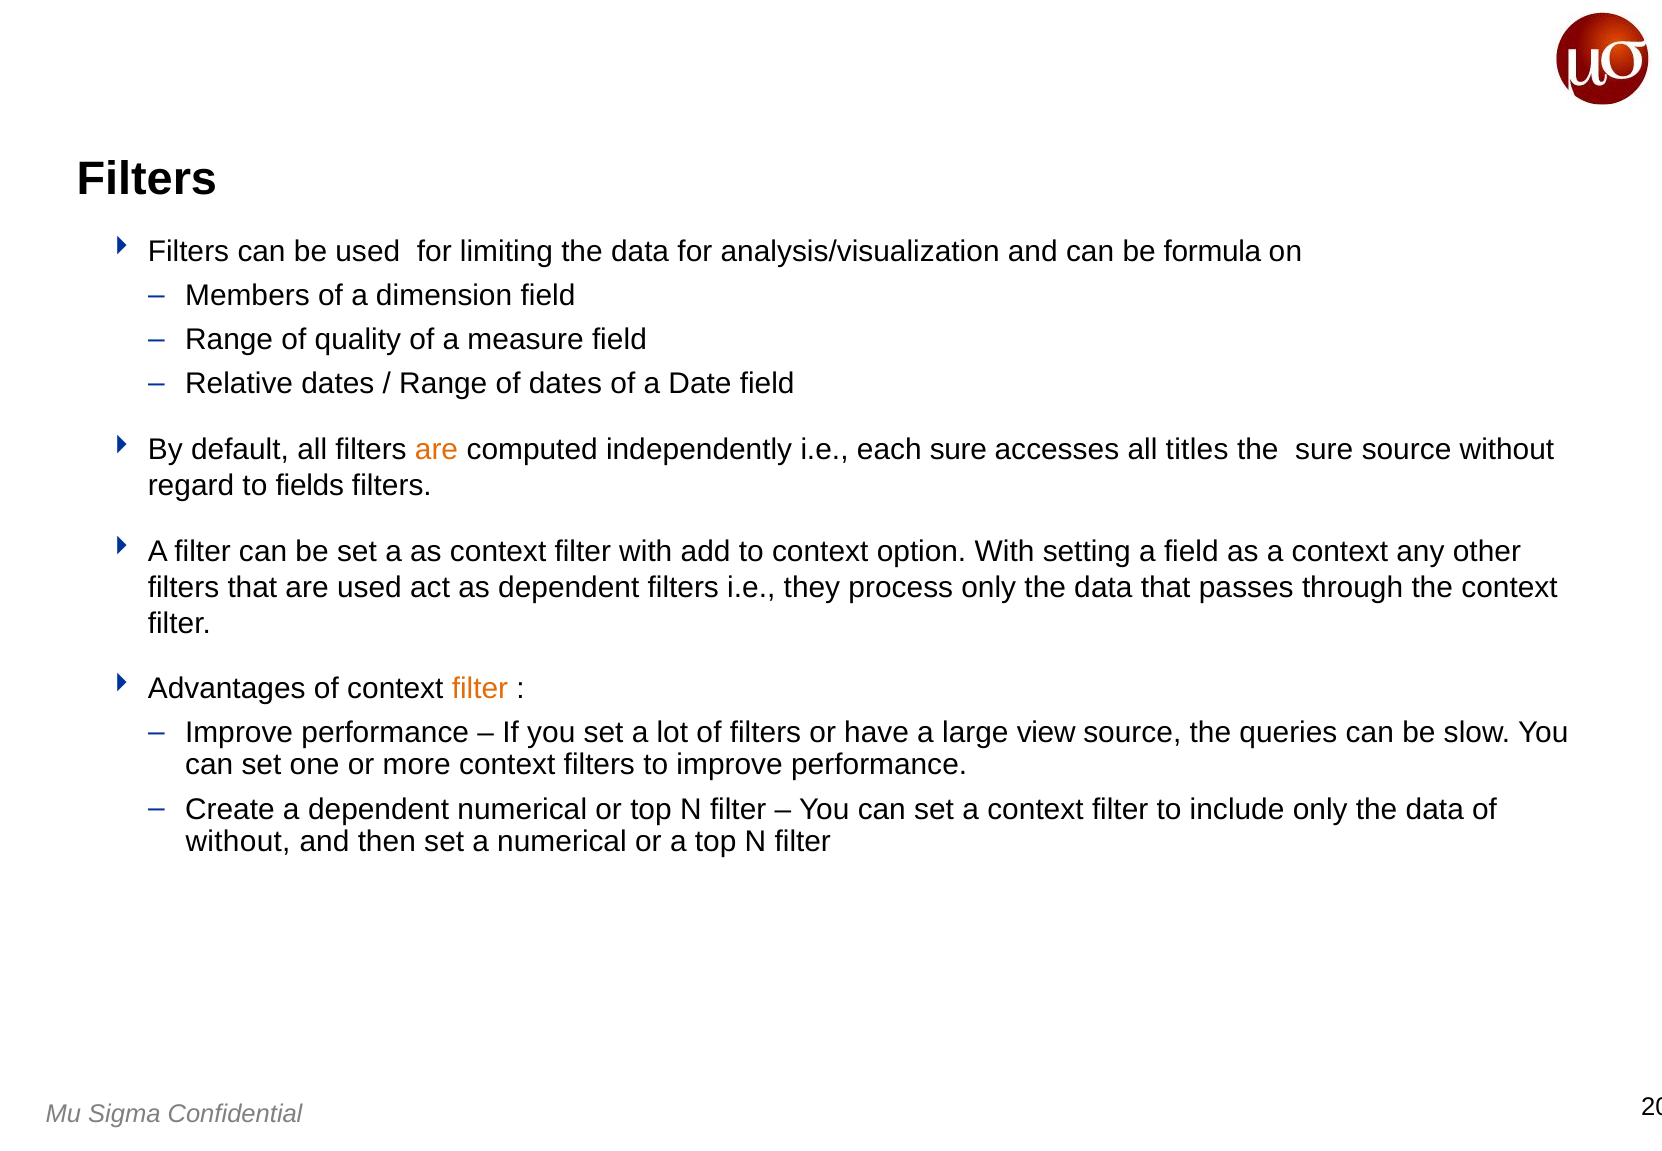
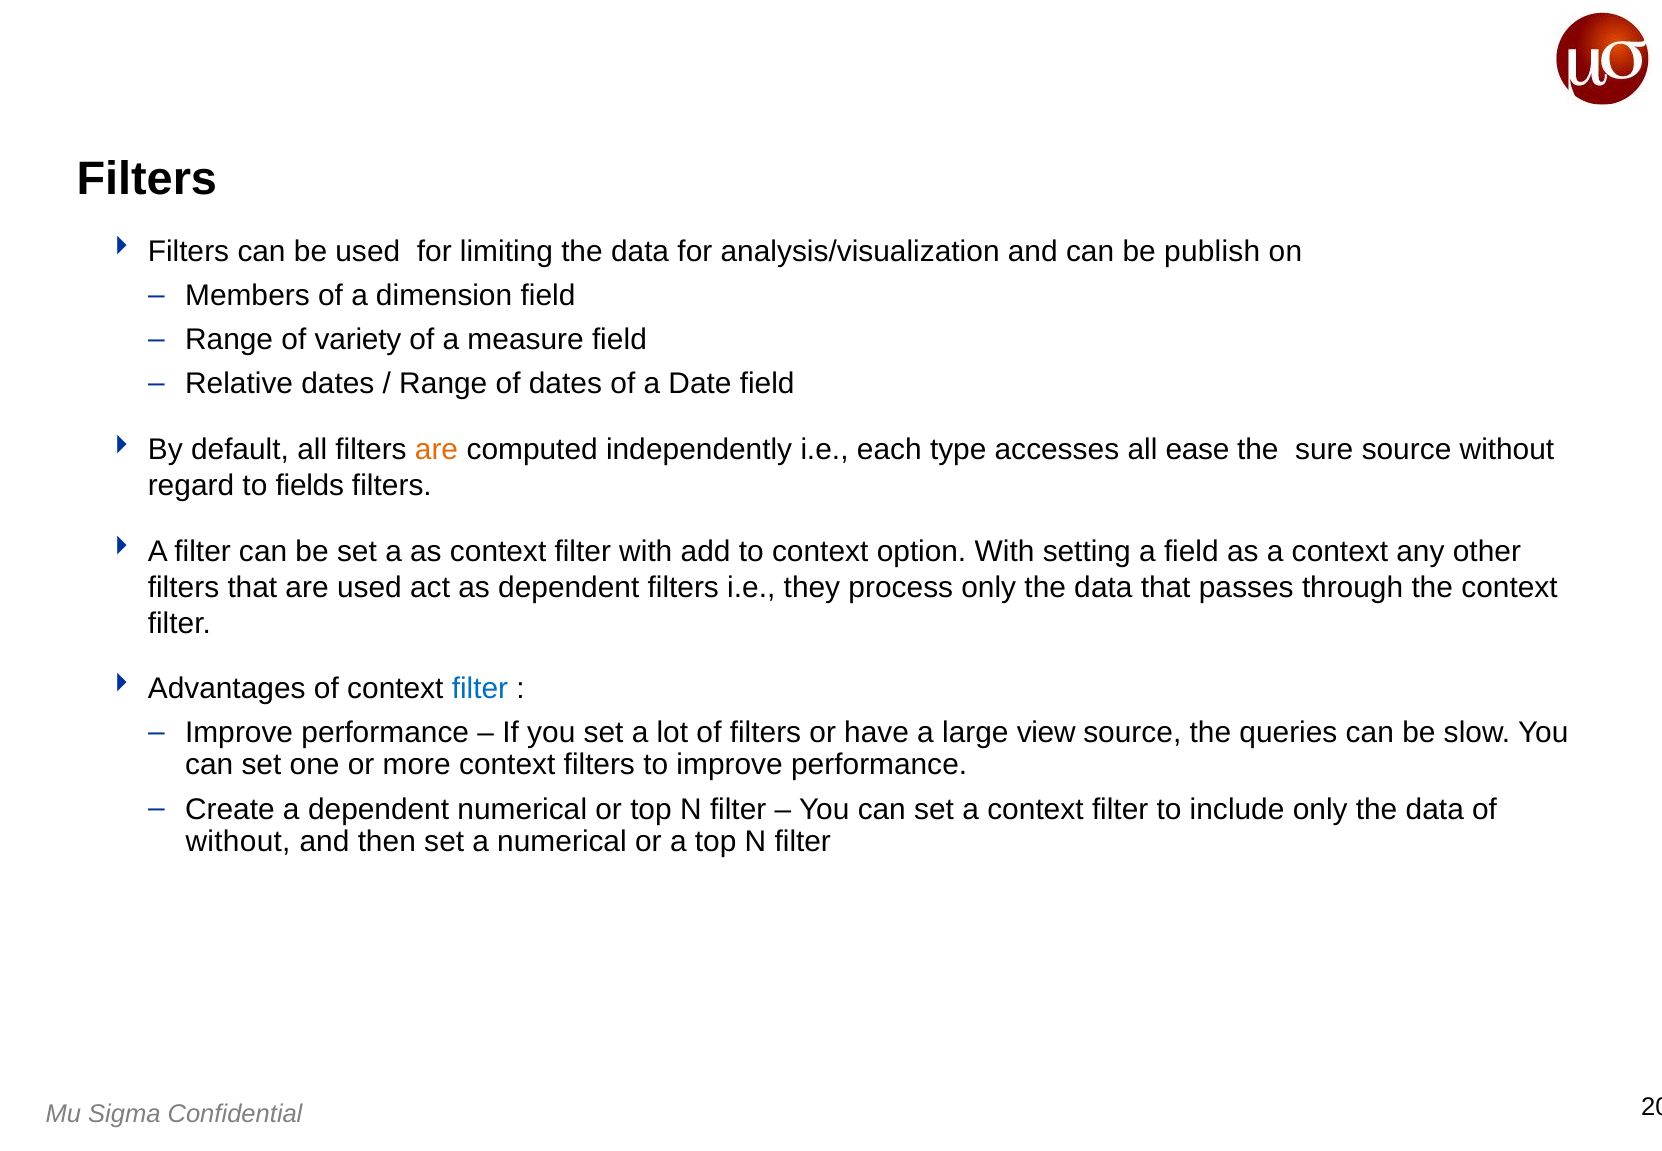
formula: formula -> publish (1212, 252)
quality: quality -> variety (358, 340)
each sure: sure -> type (958, 450)
titles: titles -> ease (1197, 450)
filter colour: orange -> blue (480, 689)
